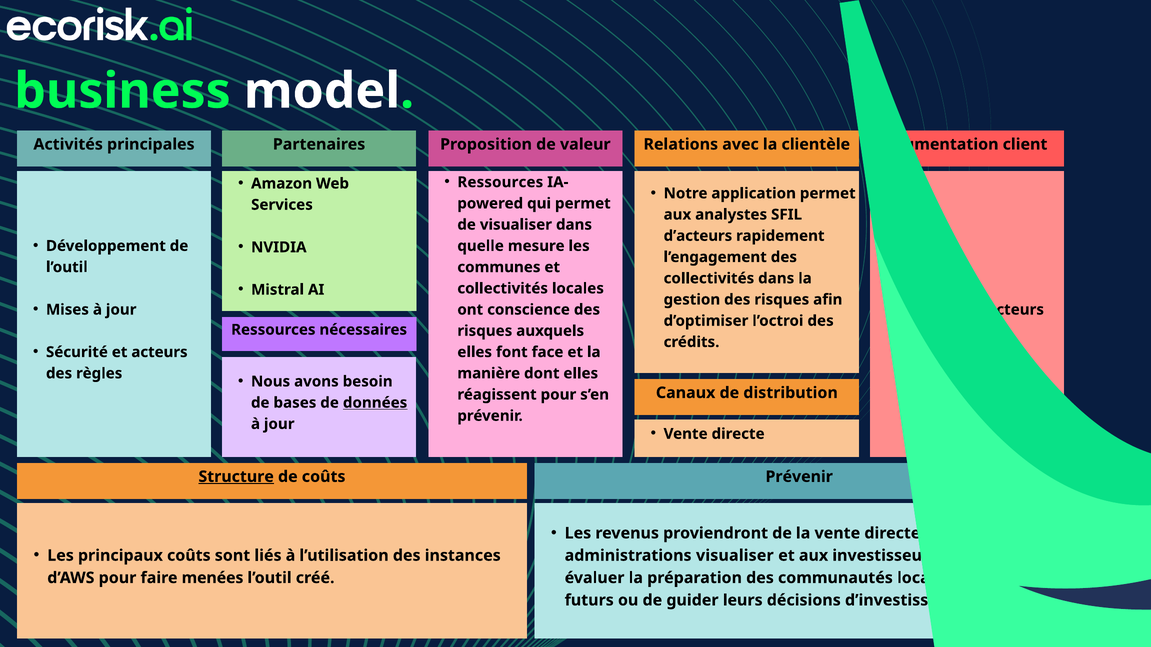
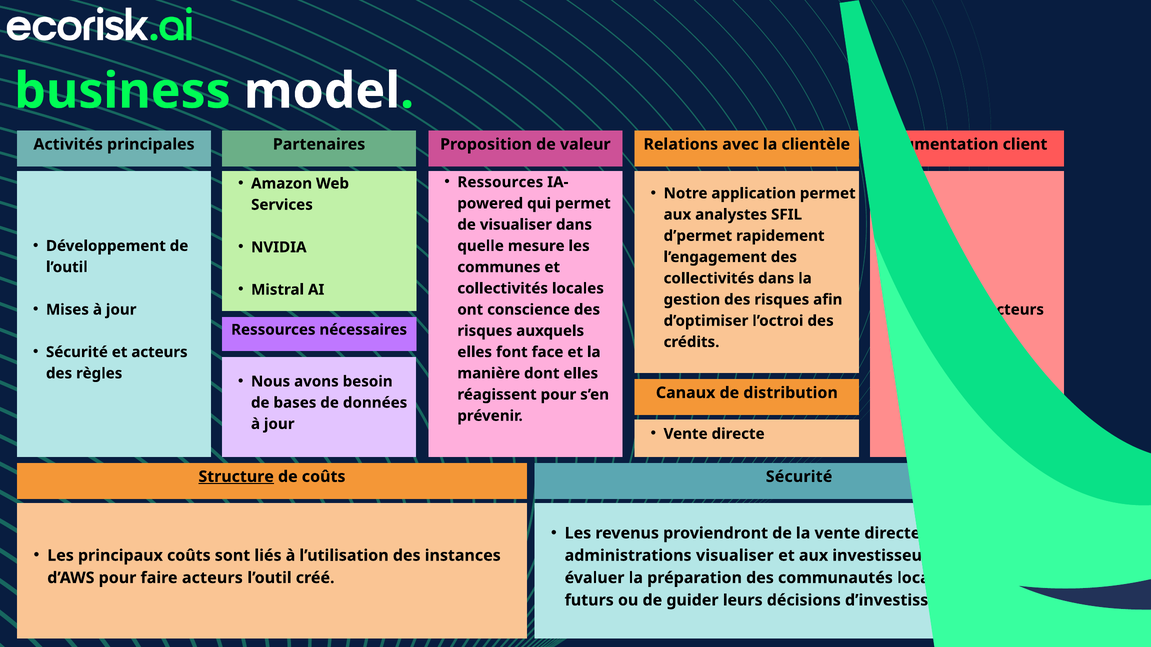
d’acteurs: d’acteurs -> d’permet (698, 236)
données underline: present -> none (375, 403)
Prévenir: Prévenir -> Sécurité (799, 477)
faire menées: menées -> acteurs (212, 578)
